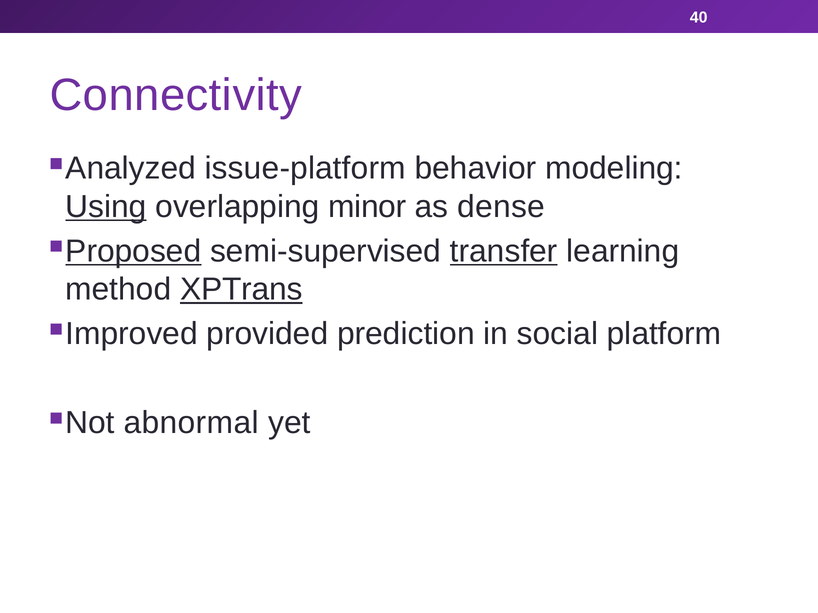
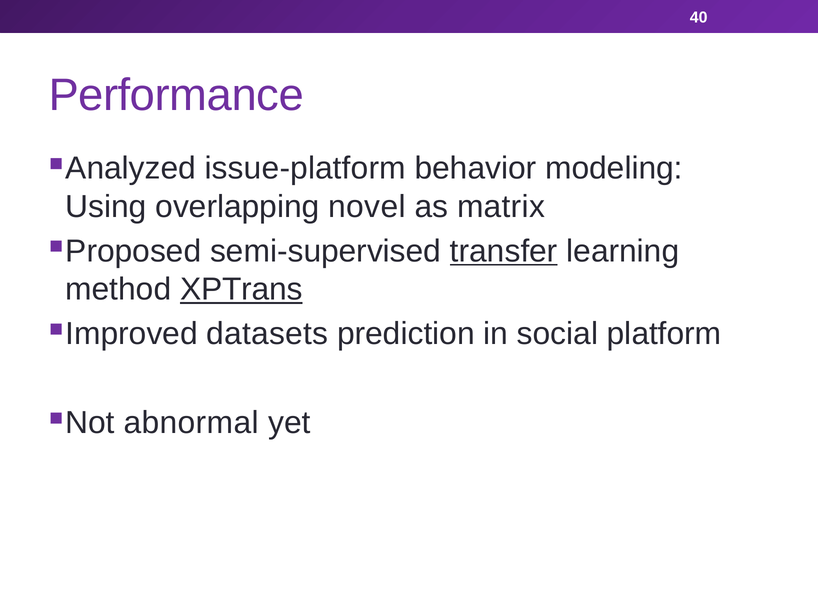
Connectivity: Connectivity -> Performance (176, 95)
Using underline: present -> none (106, 207)
minor: minor -> novel (367, 207)
dense: dense -> matrix (501, 207)
Proposed underline: present -> none (133, 251)
provided: provided -> datasets (267, 334)
